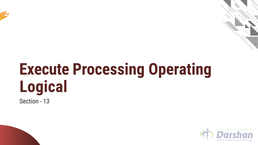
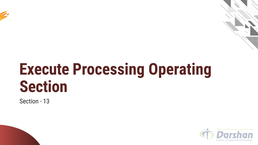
Logical: Logical -> Section (44, 87)
